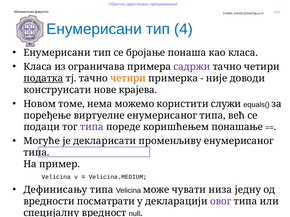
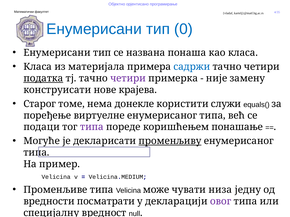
4: 4 -> 0 (183, 29)
бројање: бројање -> названа (146, 53)
ограничава: ограничава -> материјала (96, 67)
садржи colour: purple -> blue (192, 67)
четири colour: orange -> purple (128, 78)
доводи: доводи -> замену (247, 78)
Новом: Новом -> Старог (40, 104)
можемо: можемо -> донекле (134, 104)
променљиву underline: none -> present (170, 141)
Дефинисању: Дефинисању -> Променљиве (55, 190)
